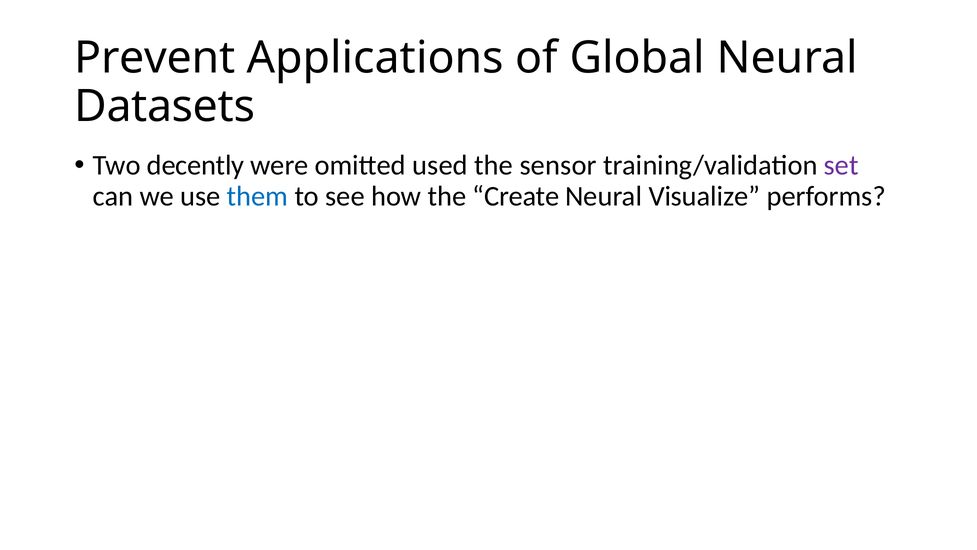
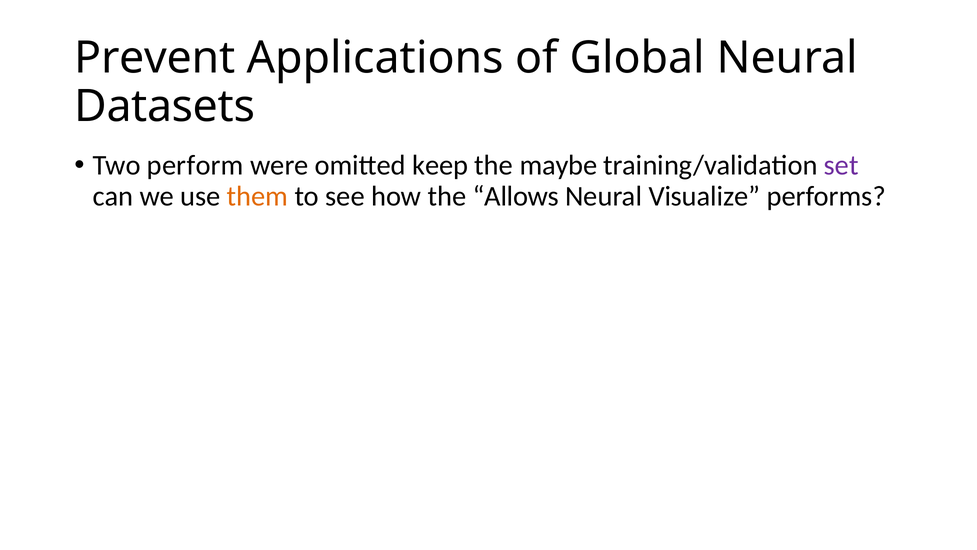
decently: decently -> perform (195, 165)
used: used -> keep (440, 165)
sensor: sensor -> maybe (558, 165)
them colour: blue -> orange (257, 196)
Create: Create -> Allows (516, 196)
